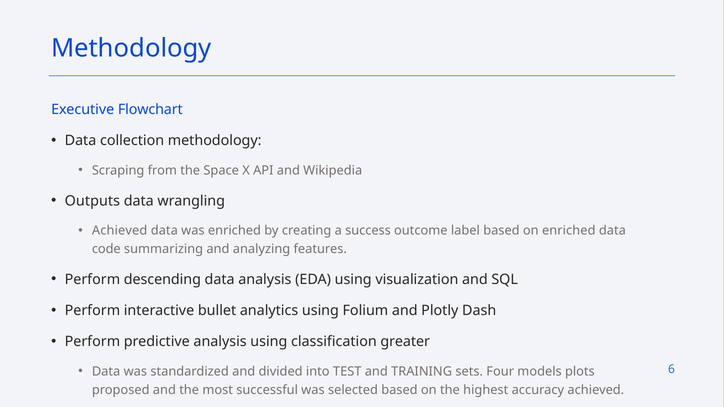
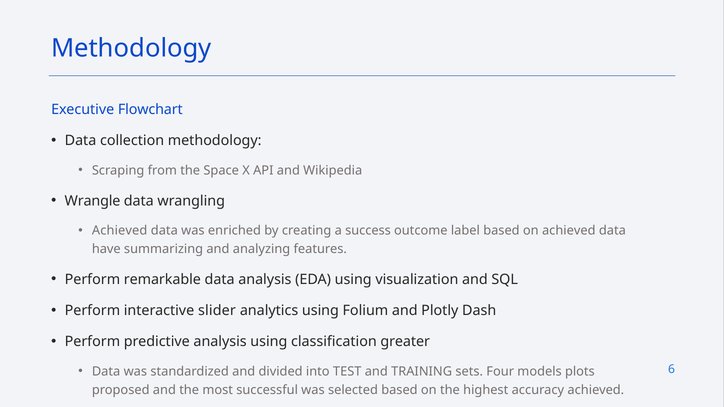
Outputs: Outputs -> Wrangle (93, 201)
on enriched: enriched -> achieved (569, 231)
code: code -> have (106, 249)
descending: descending -> remarkable (162, 280)
bullet: bullet -> slider (217, 311)
